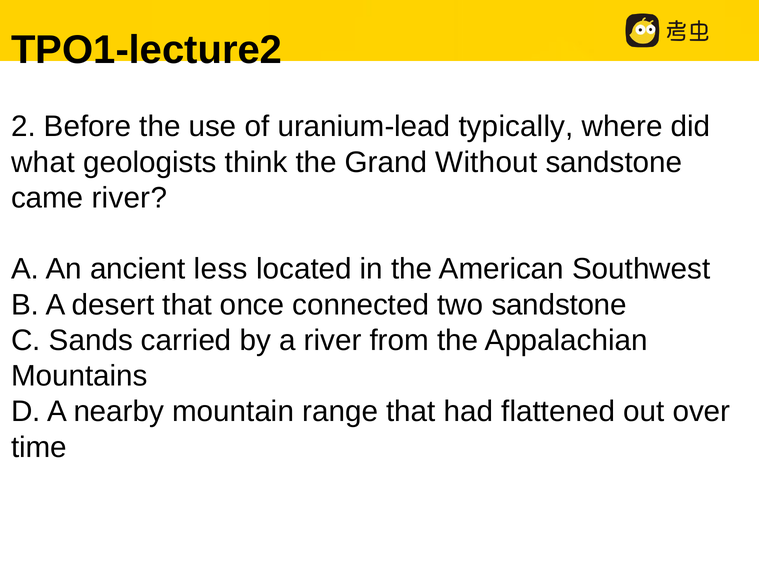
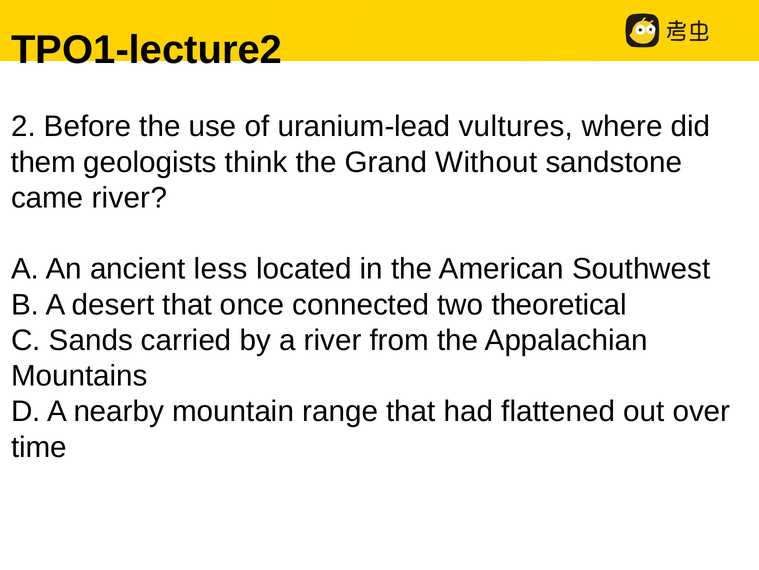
typically: typically -> vultures (516, 127)
what: what -> them (43, 162)
two sandstone: sandstone -> theoretical (559, 304)
